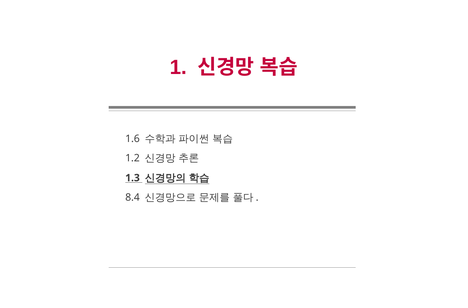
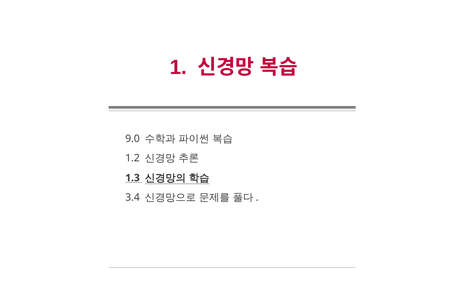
1.6: 1.6 -> 9.0 (132, 138)
8.4: 8.4 -> 3.4 (132, 197)
